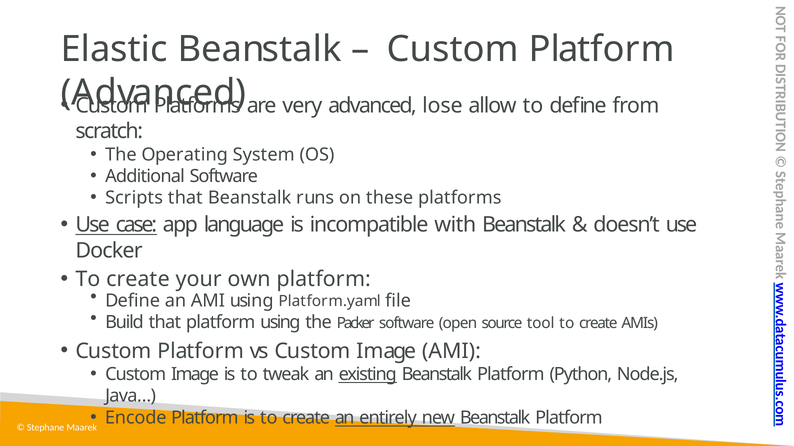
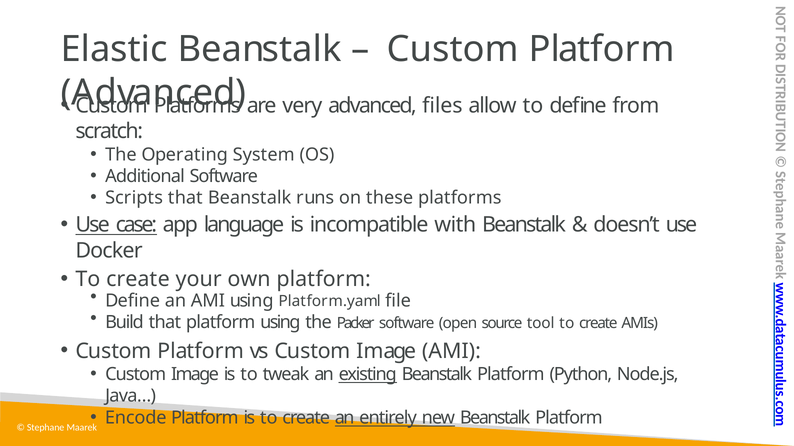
lose: lose -> files (442, 106)
